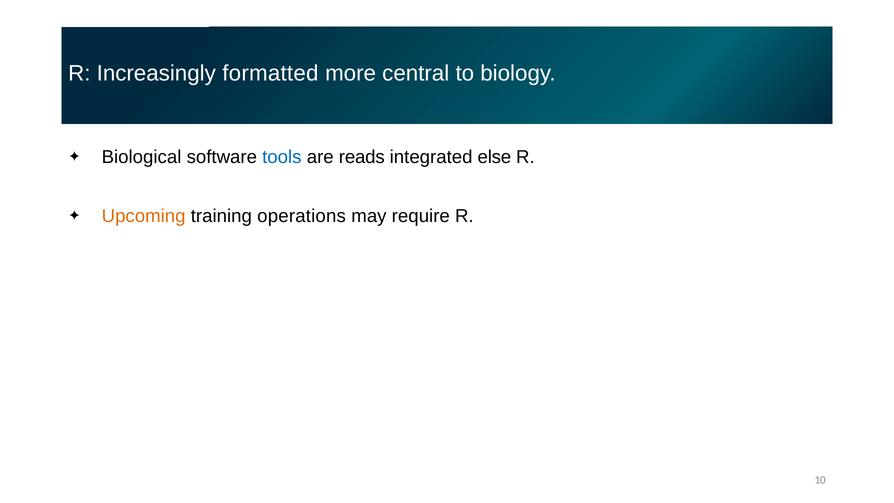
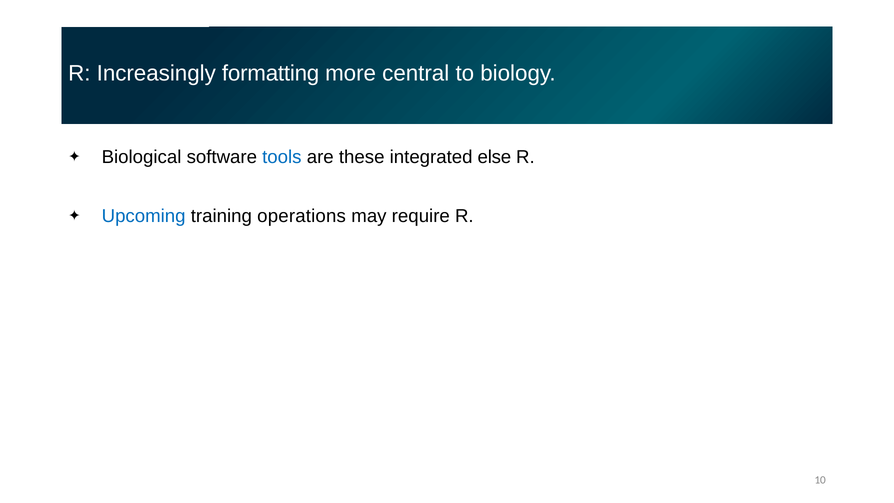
formatted: formatted -> formatting (271, 74)
reads: reads -> these (362, 157)
Upcoming colour: orange -> blue (144, 216)
